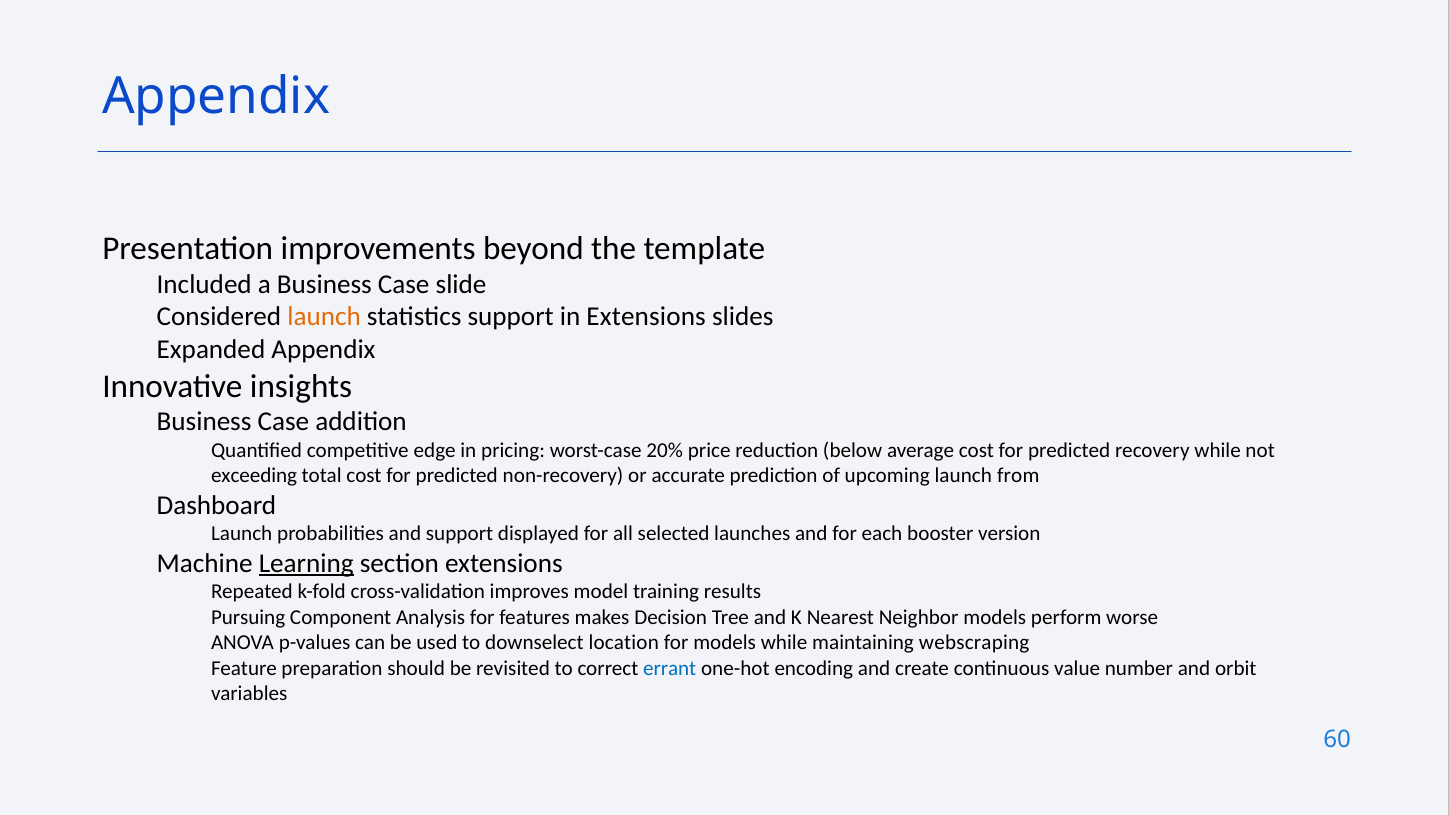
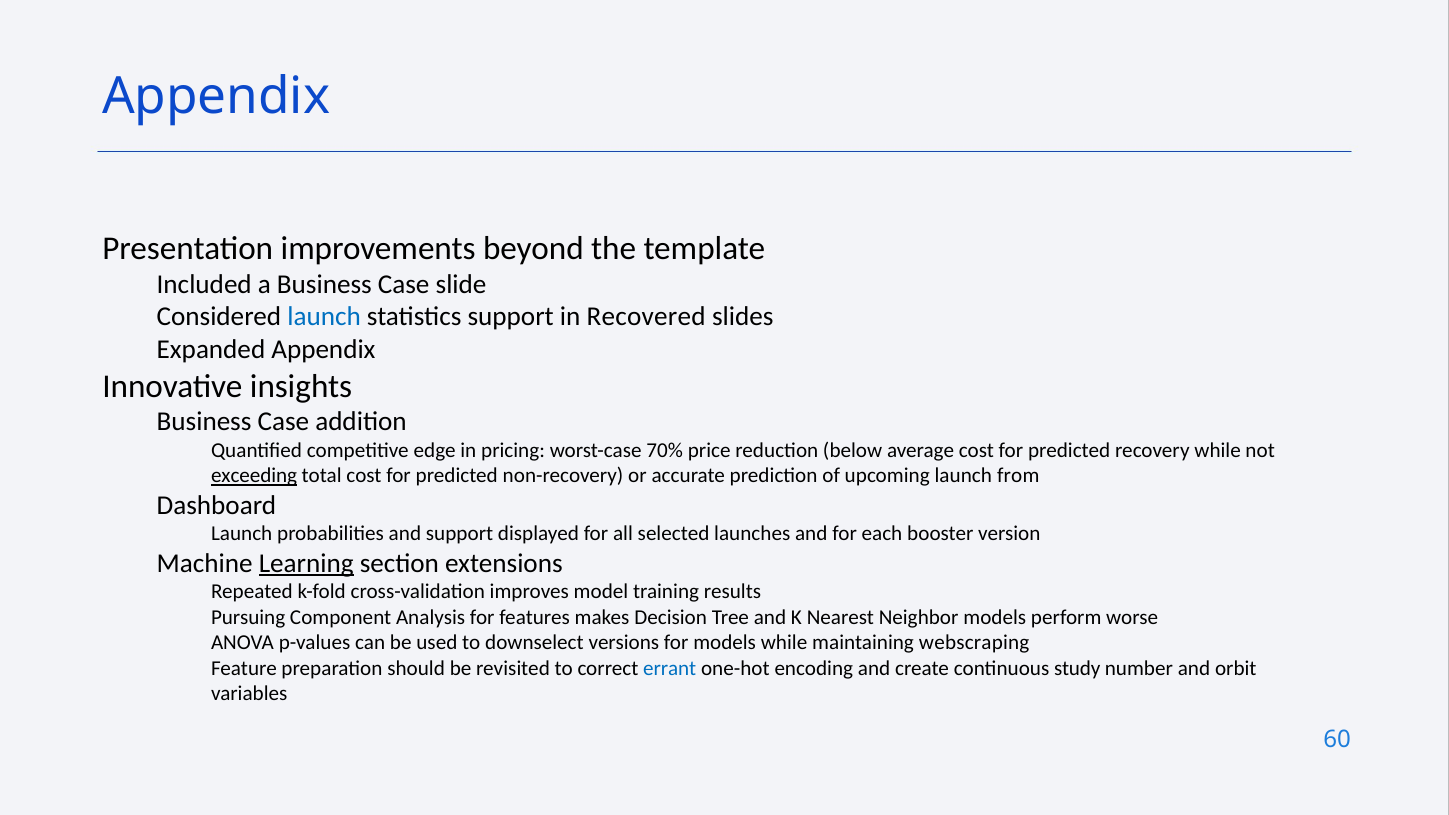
launch colour: orange -> blue (324, 317)
in Extensions: Extensions -> Recovered (646, 317)
20%: 20% -> 70% (665, 451)
exceeding underline: none -> present (254, 476)
location: location -> versions (624, 643)
value: value -> study (1077, 668)
